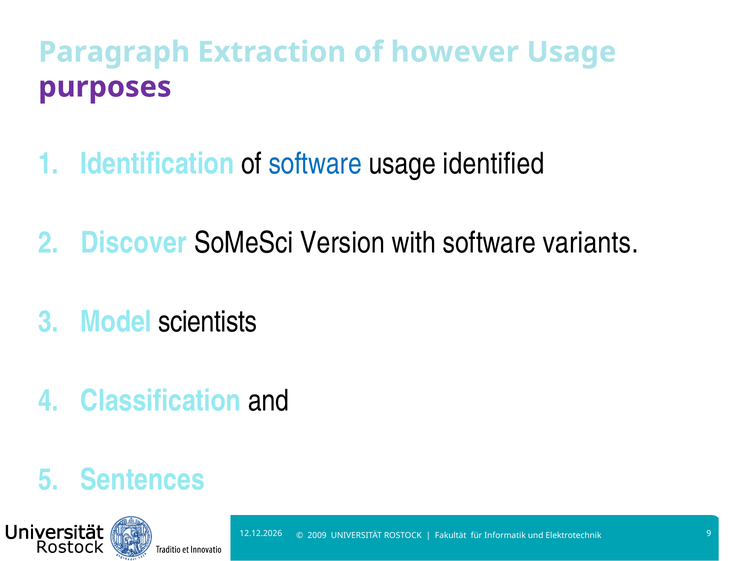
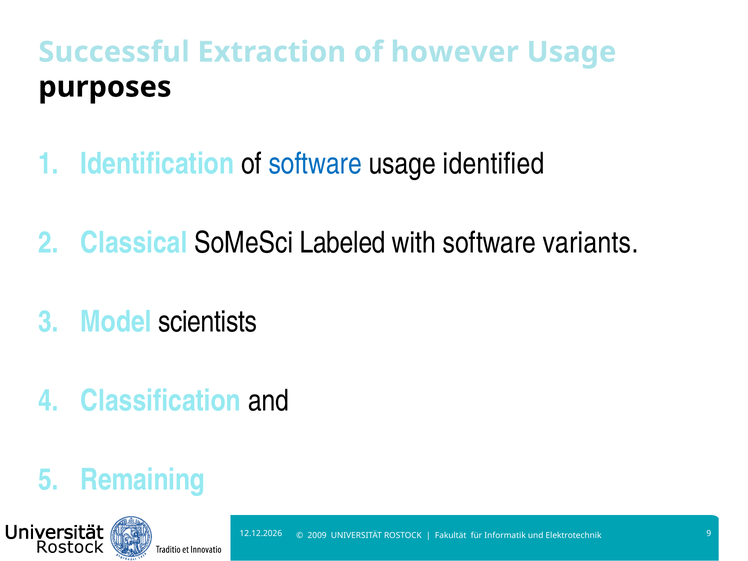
Paragraph: Paragraph -> Successful (114, 52)
purposes colour: purple -> black (105, 87)
Discover: Discover -> Classical (134, 243)
Version: Version -> Labeled (343, 243)
Sentences: Sentences -> Remaining (143, 480)
